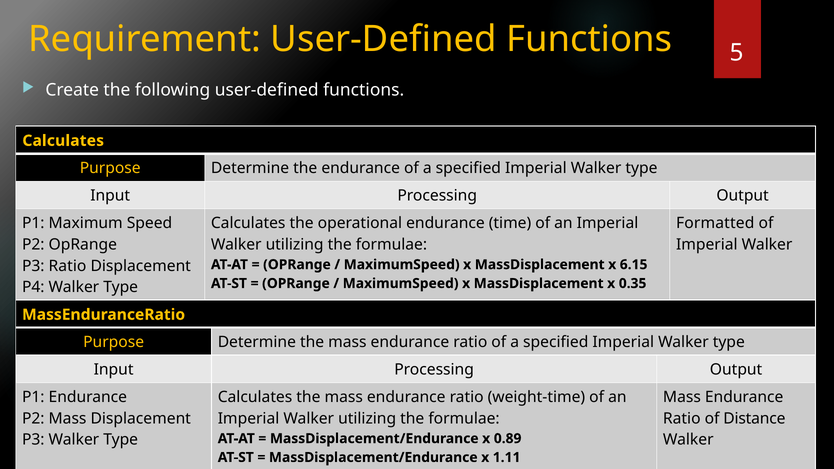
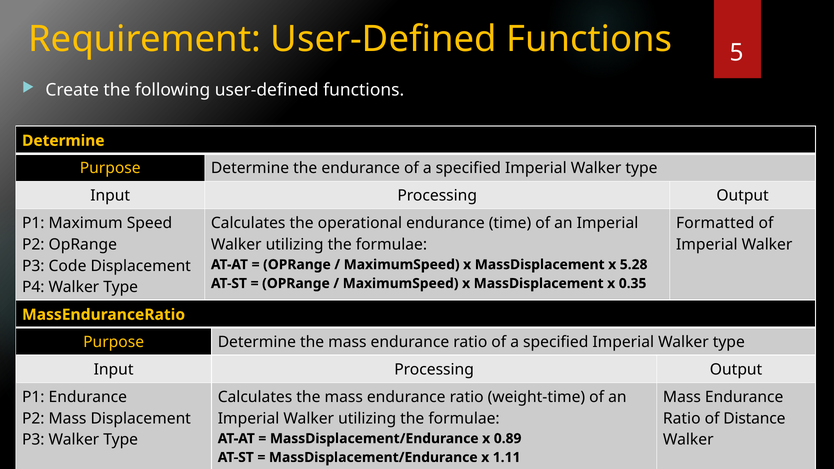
Calculates: Calculates -> Determine (63, 141)
P3 Ratio: Ratio -> Code (68, 266)
6.15: 6.15 -> 5.28 (634, 265)
